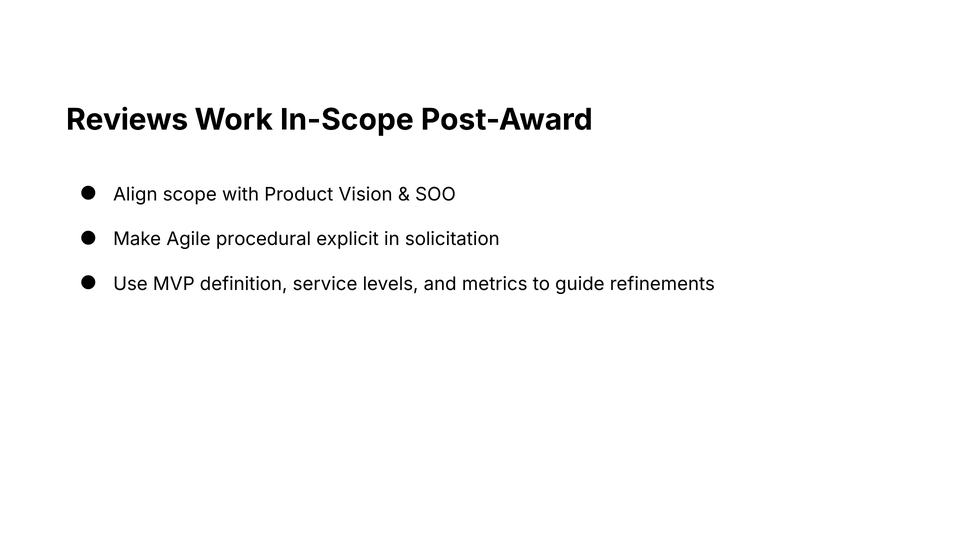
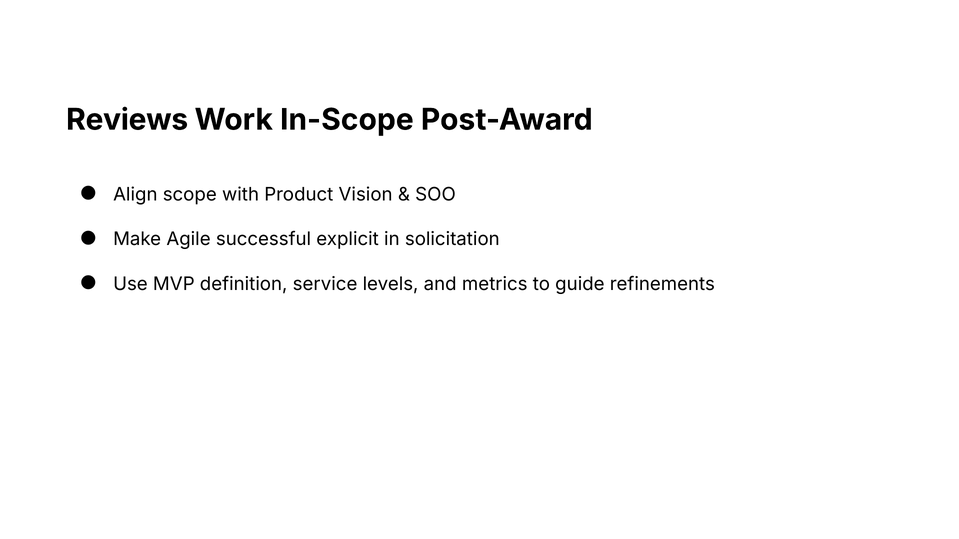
procedural: procedural -> successful (264, 239)
